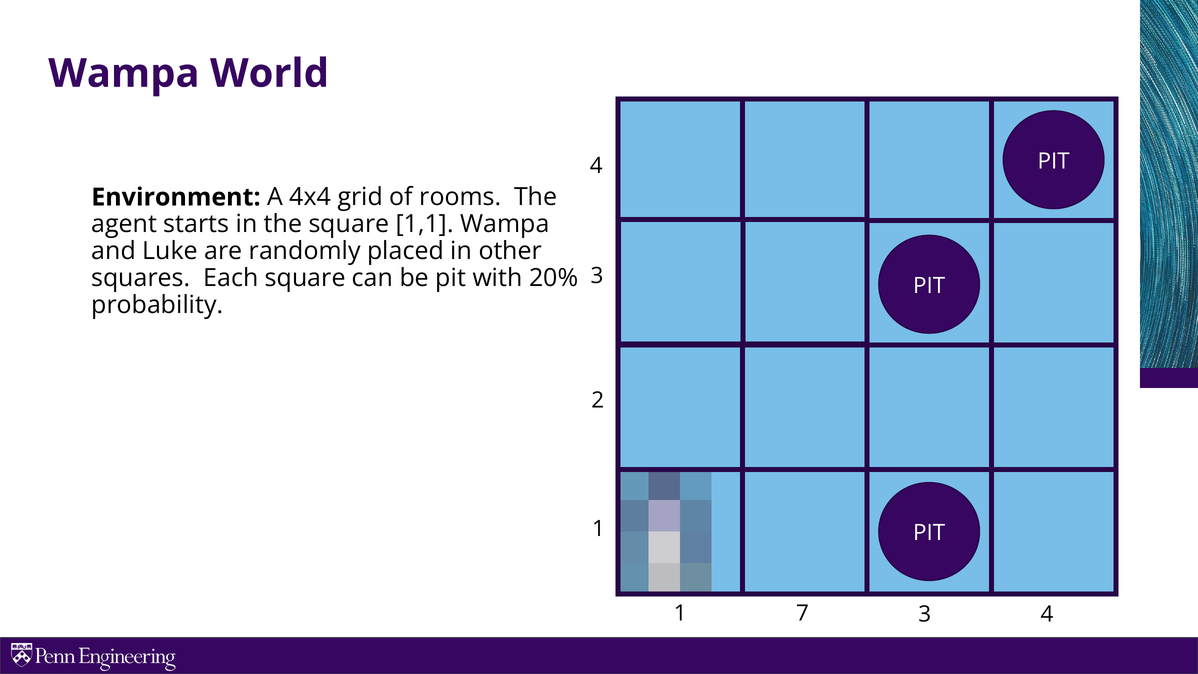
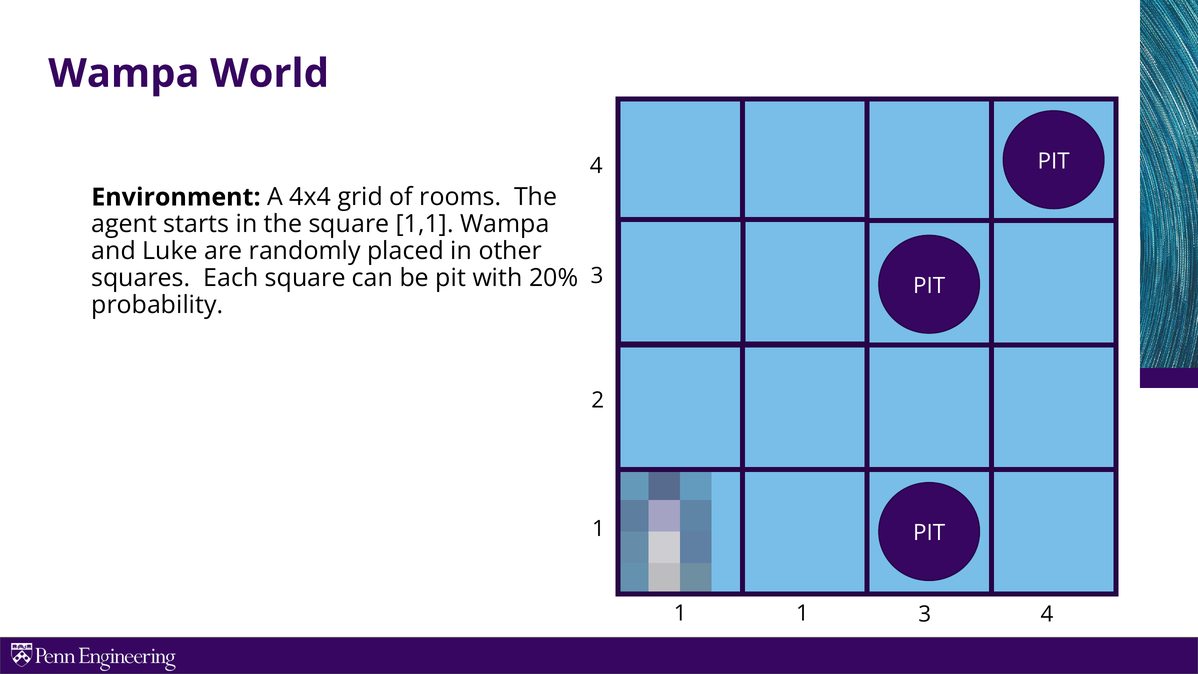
1 7: 7 -> 1 (803, 613)
